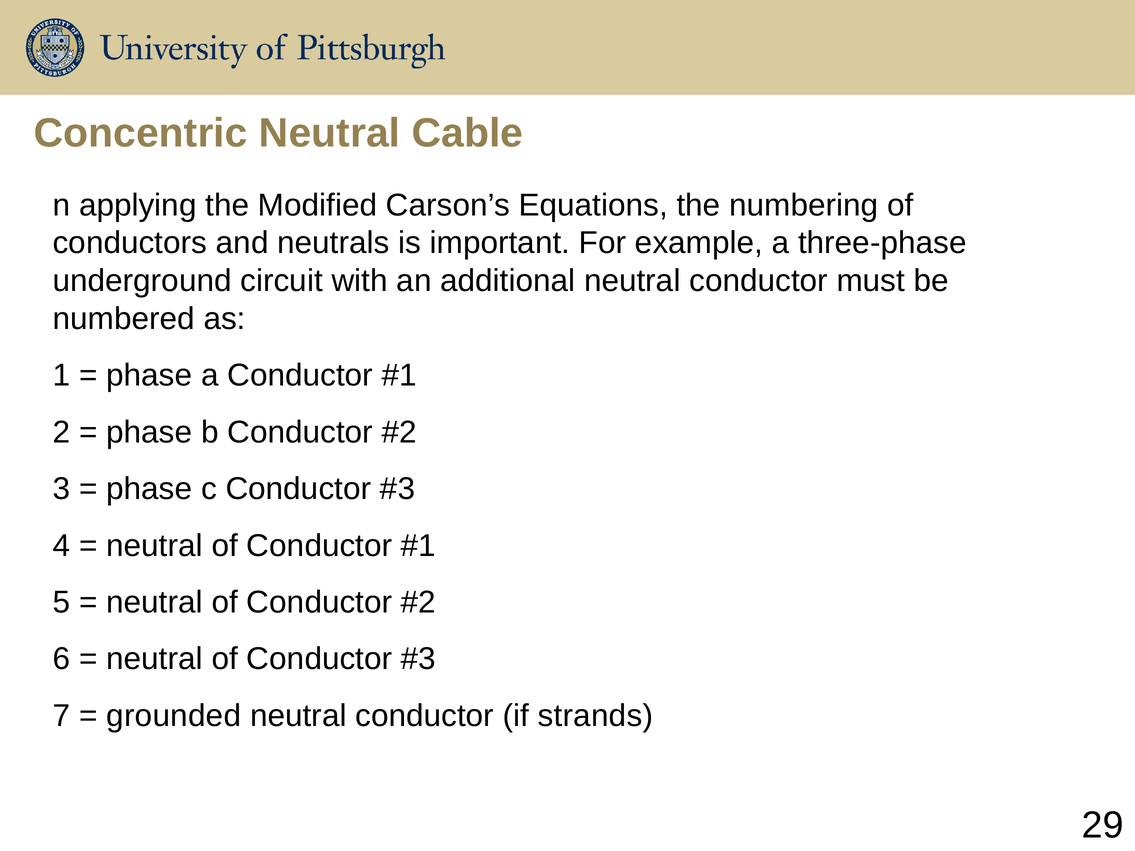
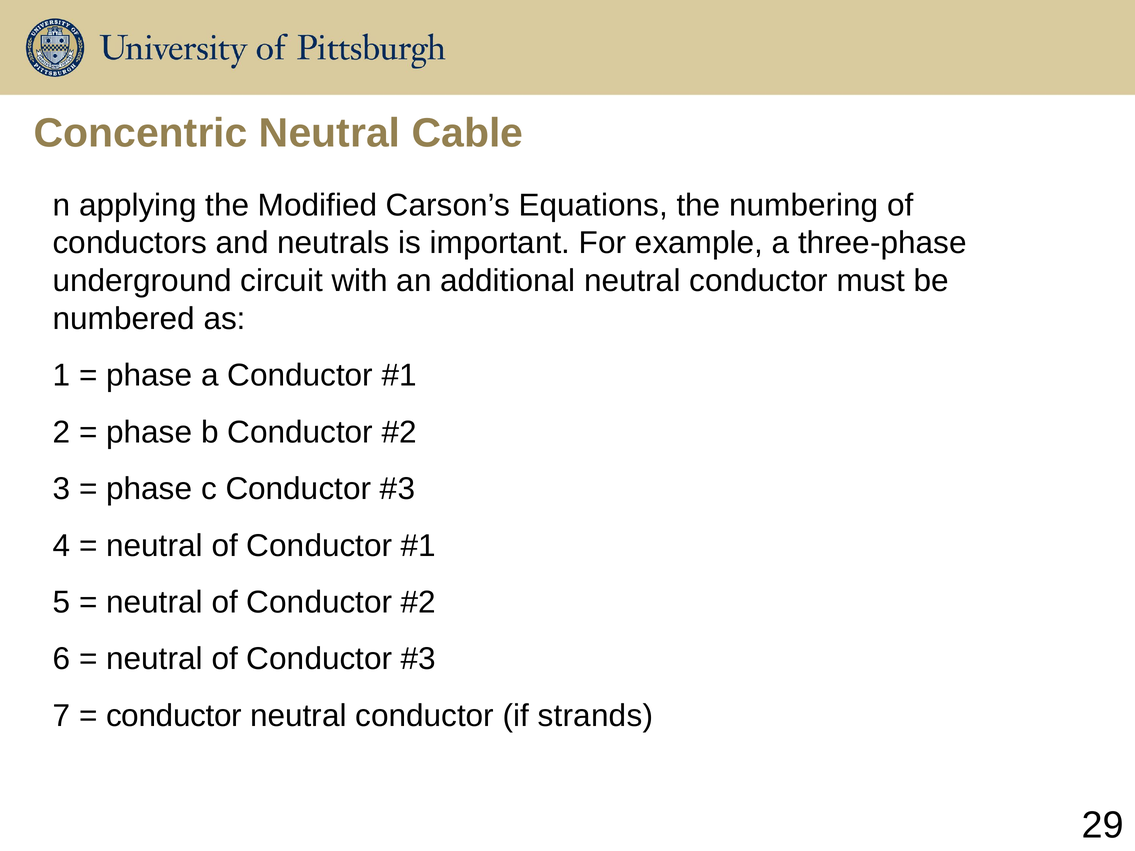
grounded: grounded -> conductor (174, 716)
